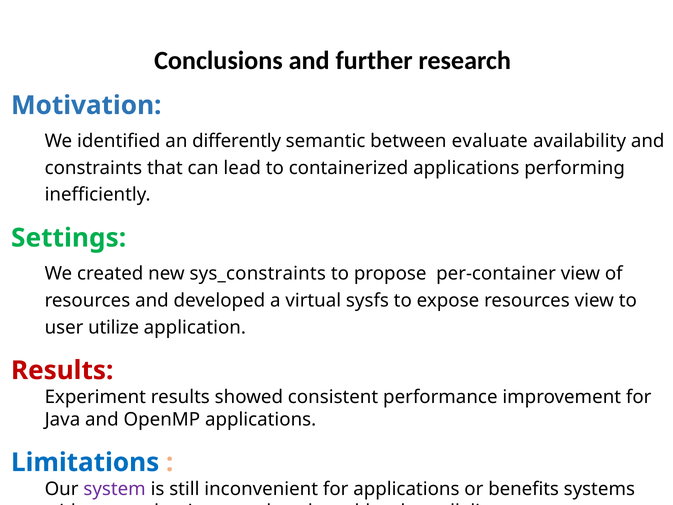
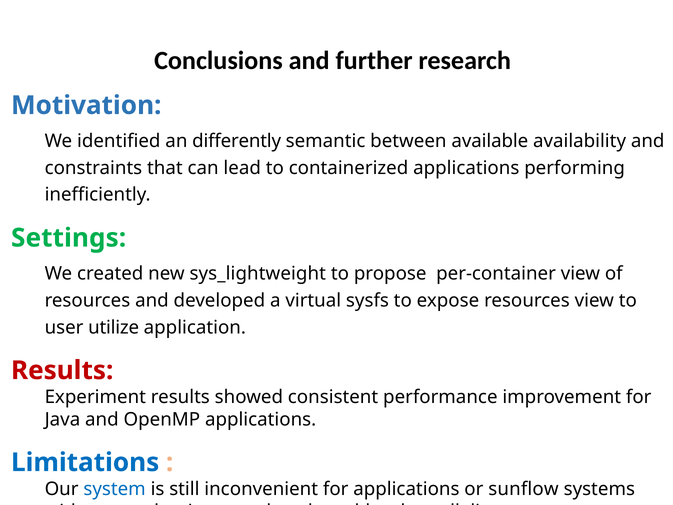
evaluate: evaluate -> available (490, 141)
sys_constraints: sys_constraints -> sys_lightweight (258, 273)
system colour: purple -> blue (115, 489)
benefits: benefits -> sunflow (523, 489)
